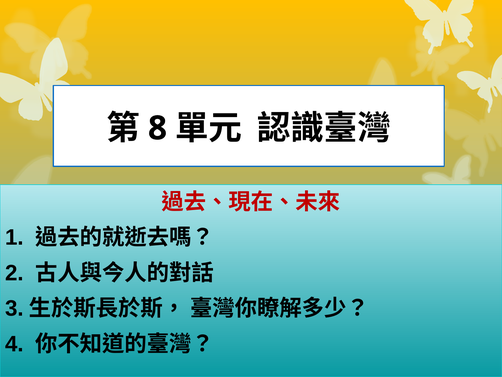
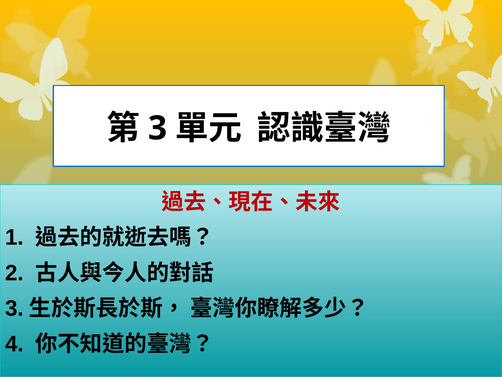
8: 8 -> 3 (158, 128)
